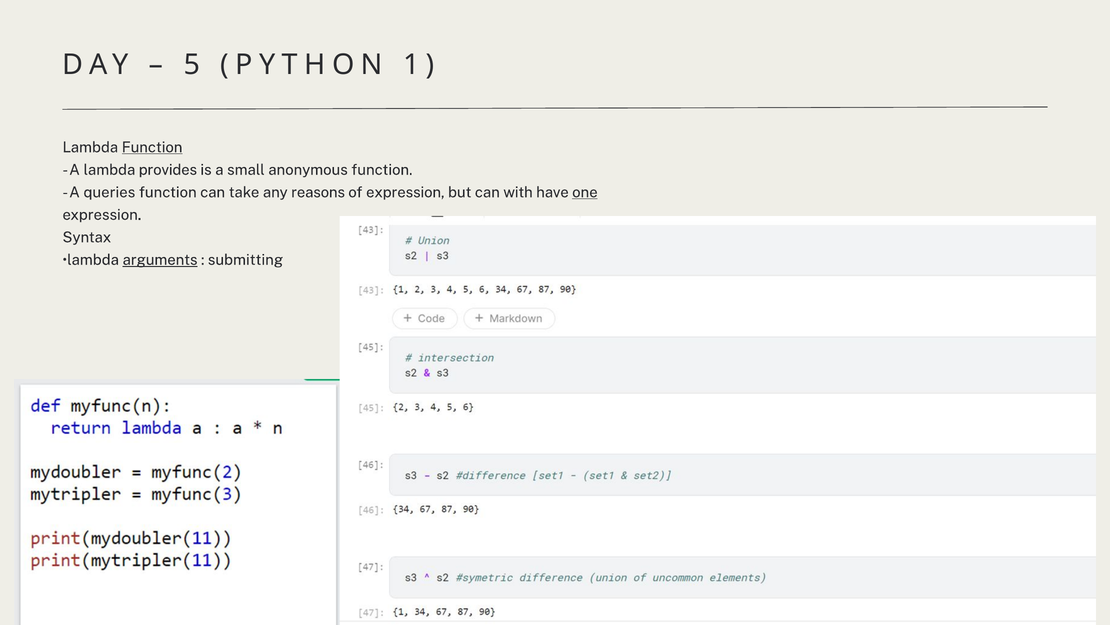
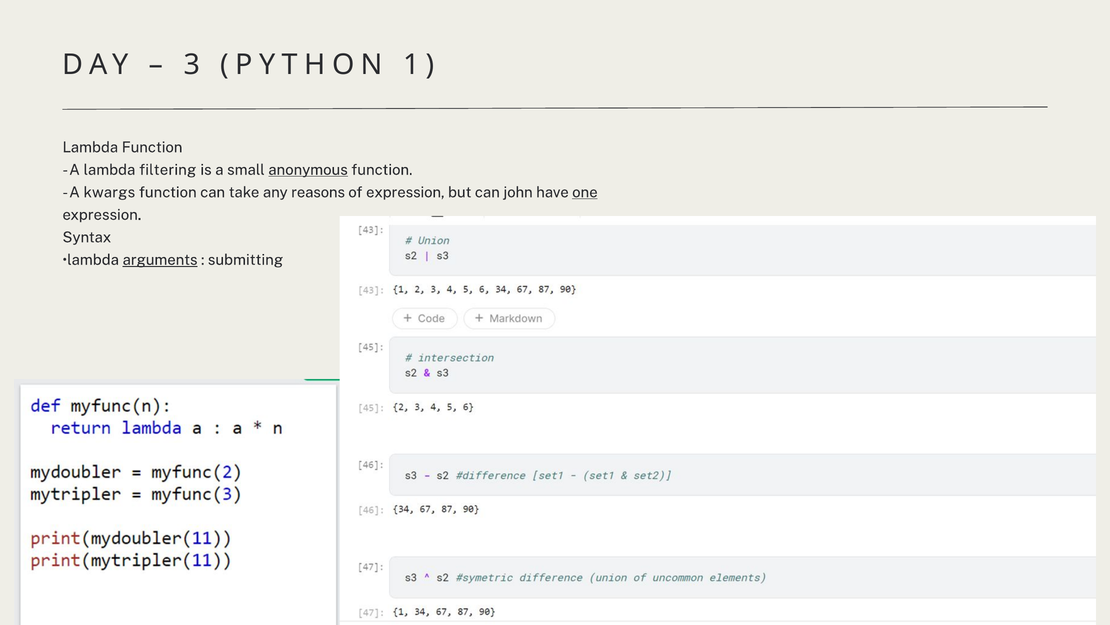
5: 5 -> 3 (192, 65)
Function underline: present -> none (152, 147)
provides: provides -> filtering (168, 170)
anonymous underline: none -> present (308, 170)
queries: queries -> kwargs (109, 192)
with: with -> john (518, 192)
